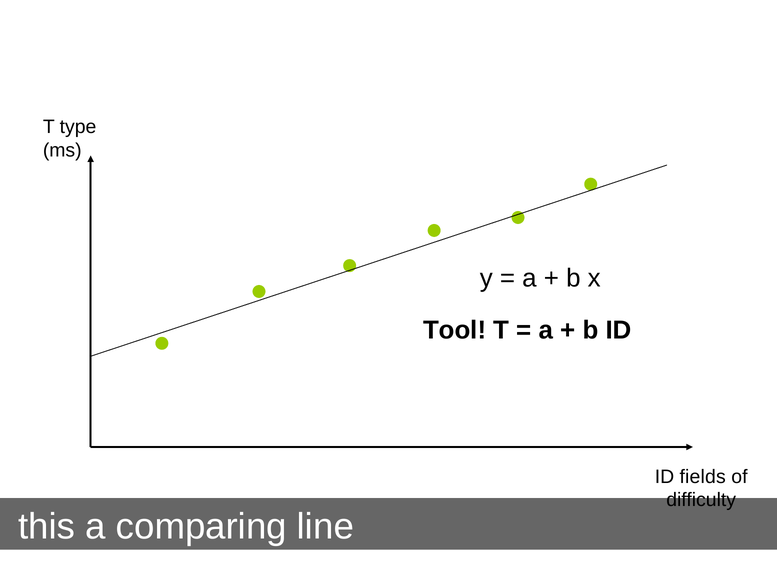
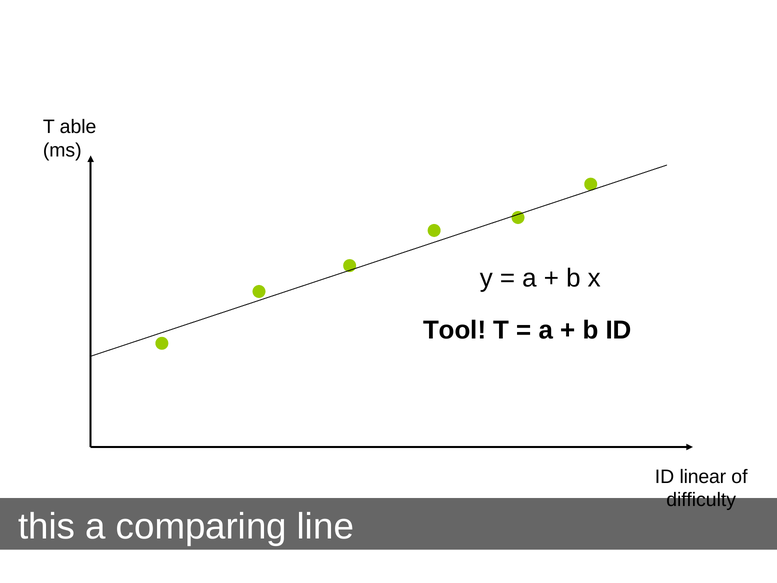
type: type -> able (78, 127)
fields: fields -> linear (703, 477)
